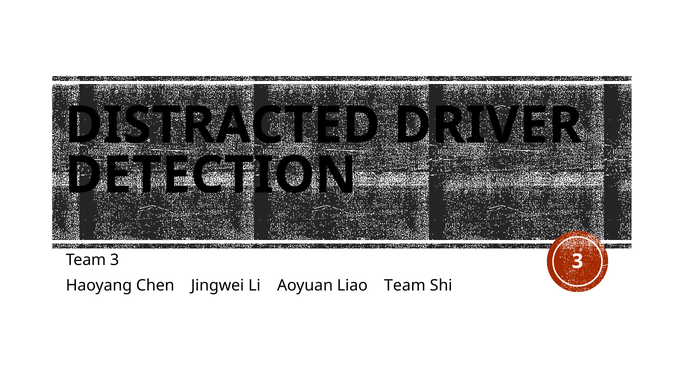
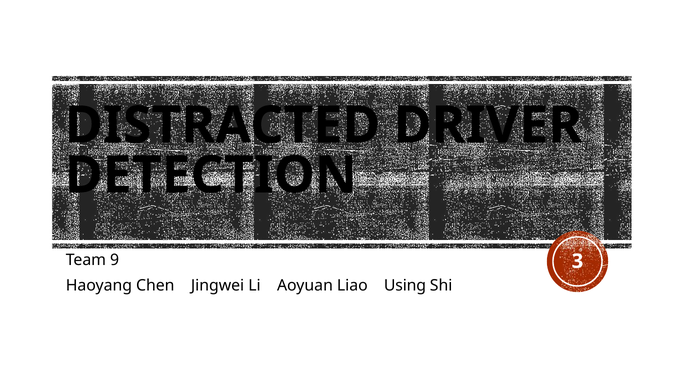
Team 3: 3 -> 9 (115, 260)
Liao Team: Team -> Using (405, 286)
